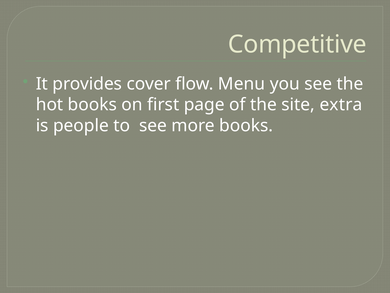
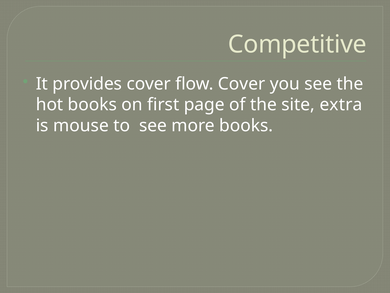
flow Menu: Menu -> Cover (242, 84)
people: people -> mouse (81, 125)
